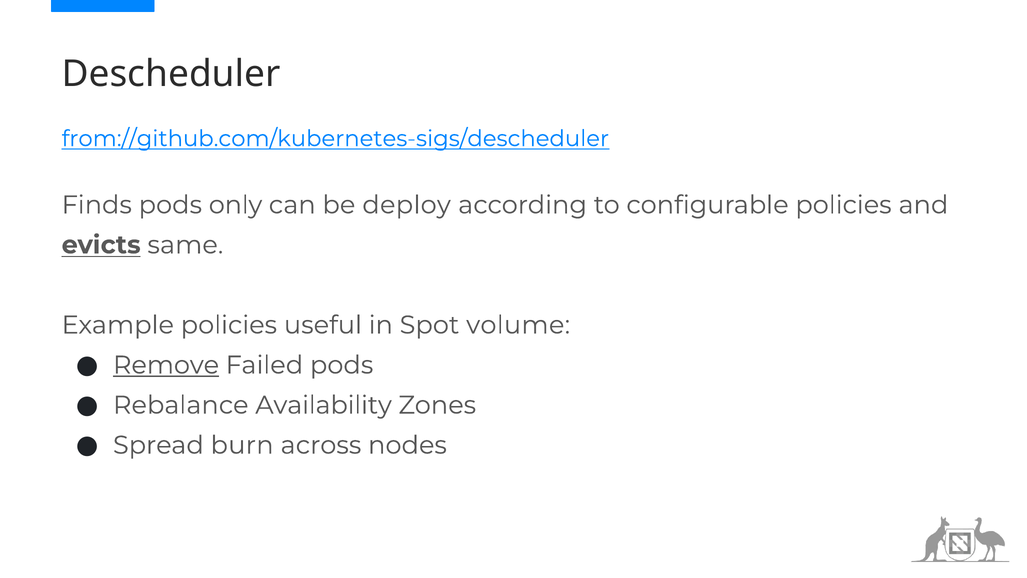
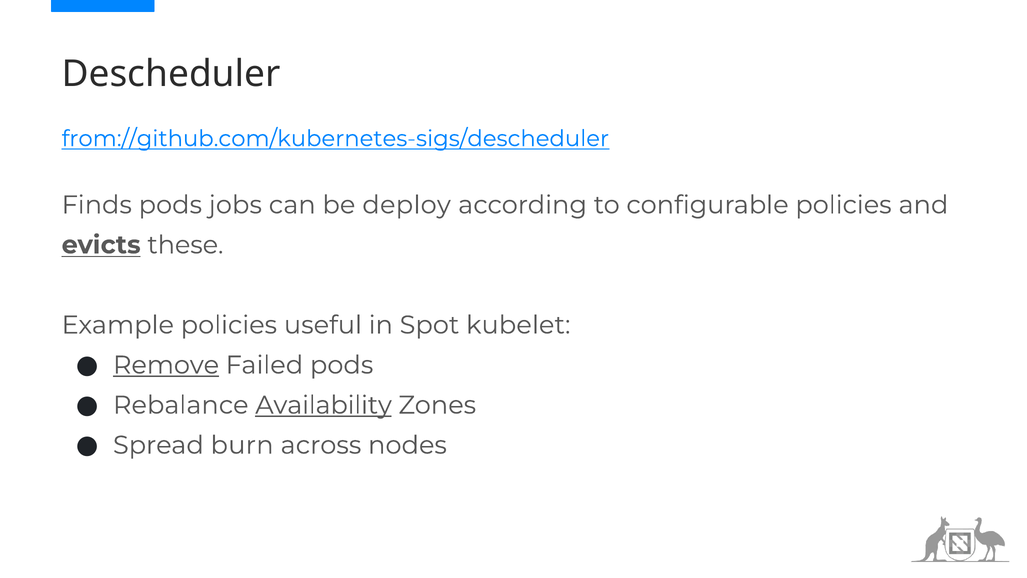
only: only -> jobs (235, 205)
same: same -> these (185, 245)
volume: volume -> kubelet (518, 325)
Availability underline: none -> present (324, 405)
